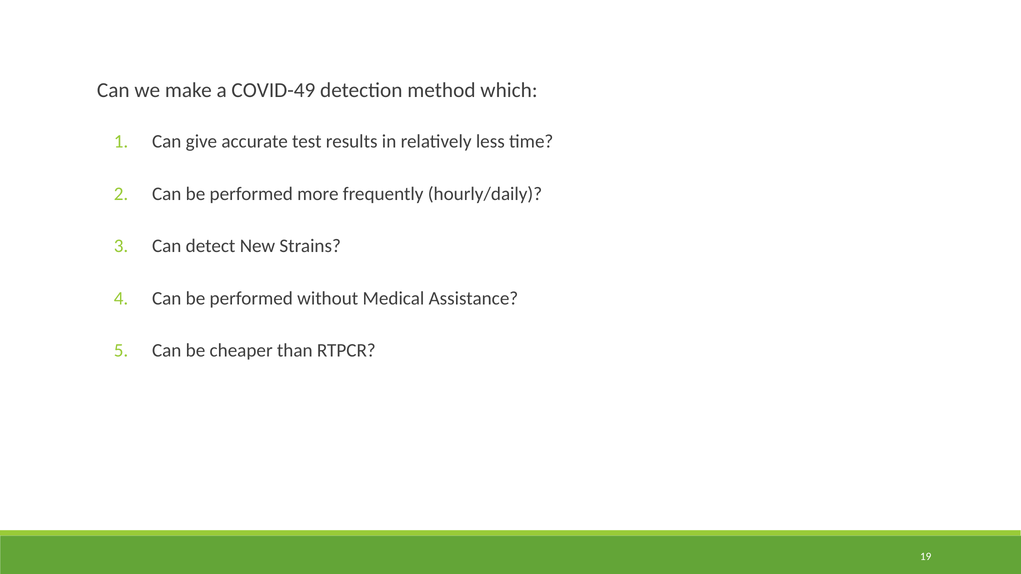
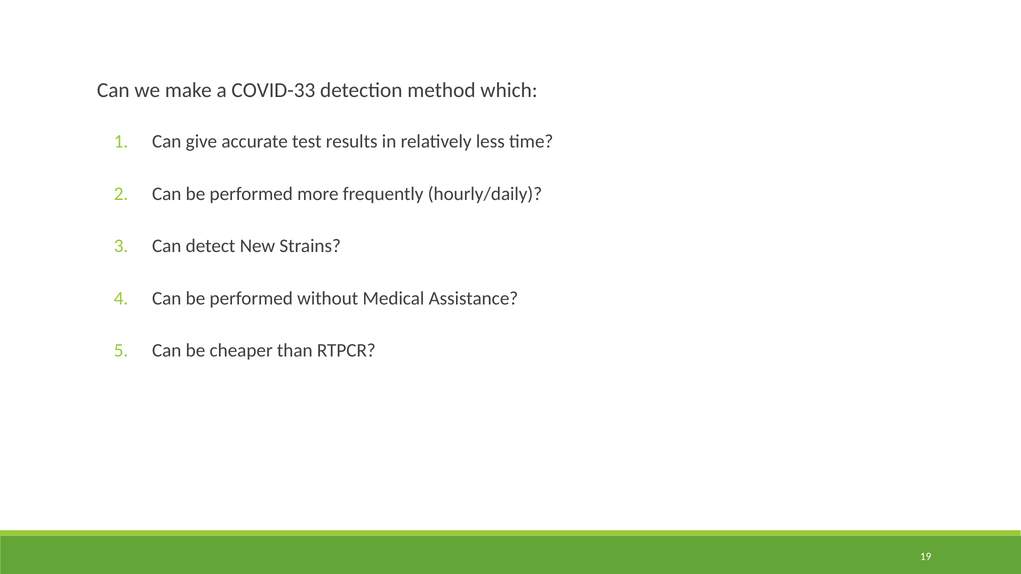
COVID-49: COVID-49 -> COVID-33 (273, 90)
